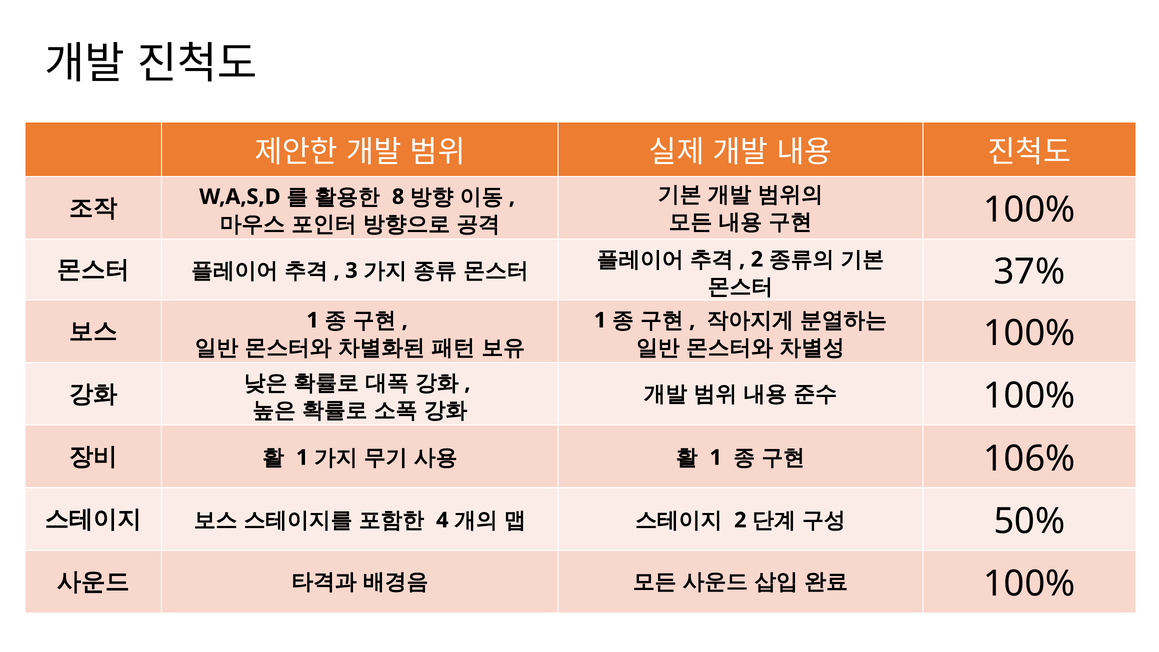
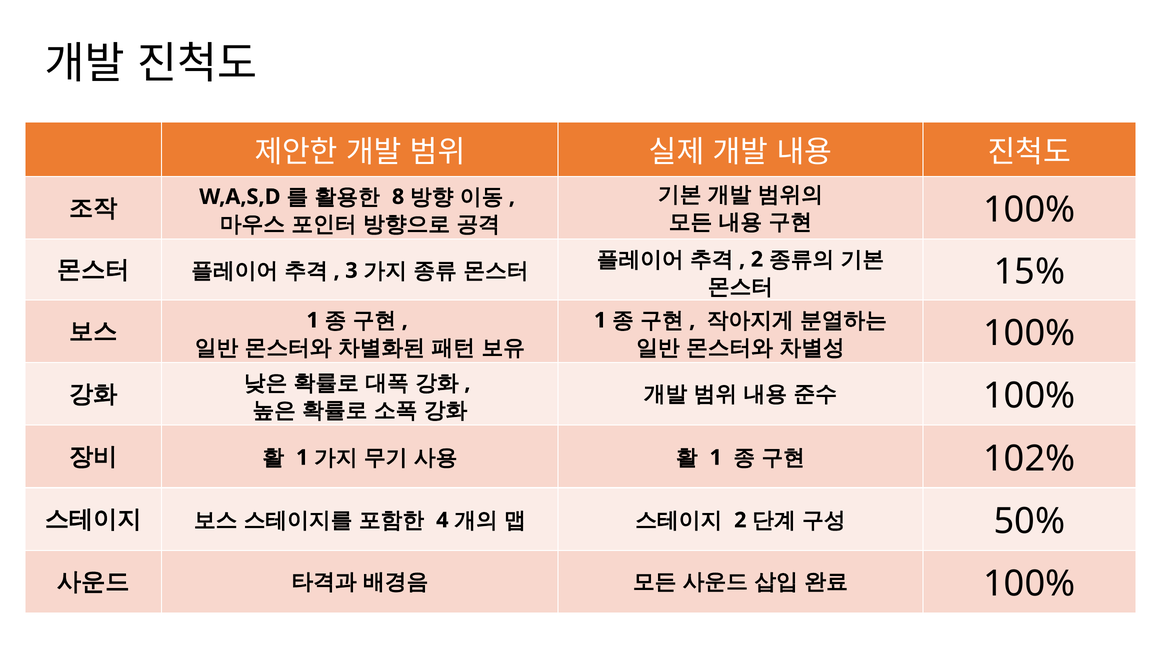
37%: 37% -> 15% (1029, 272)
106%: 106% -> 102% (1029, 459)
